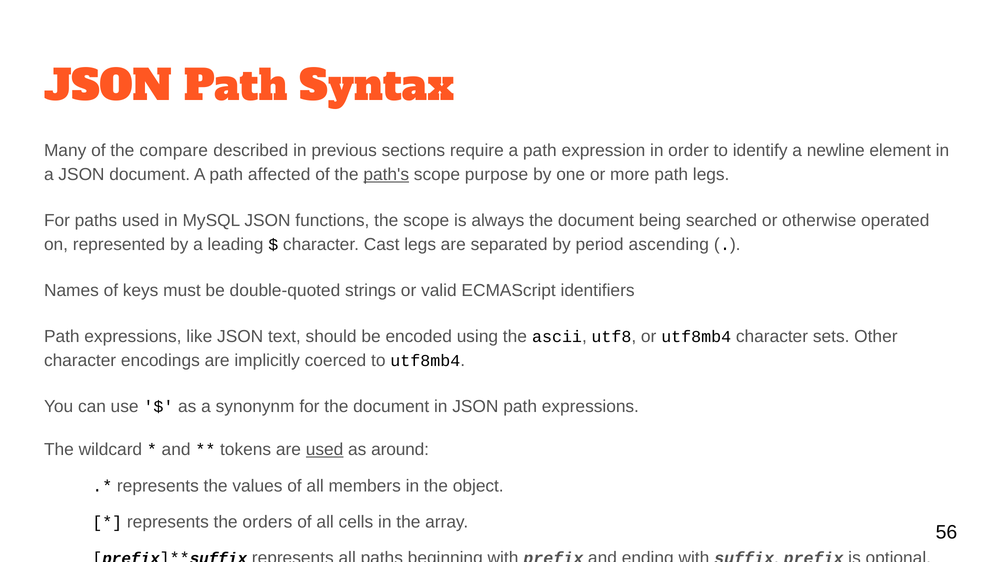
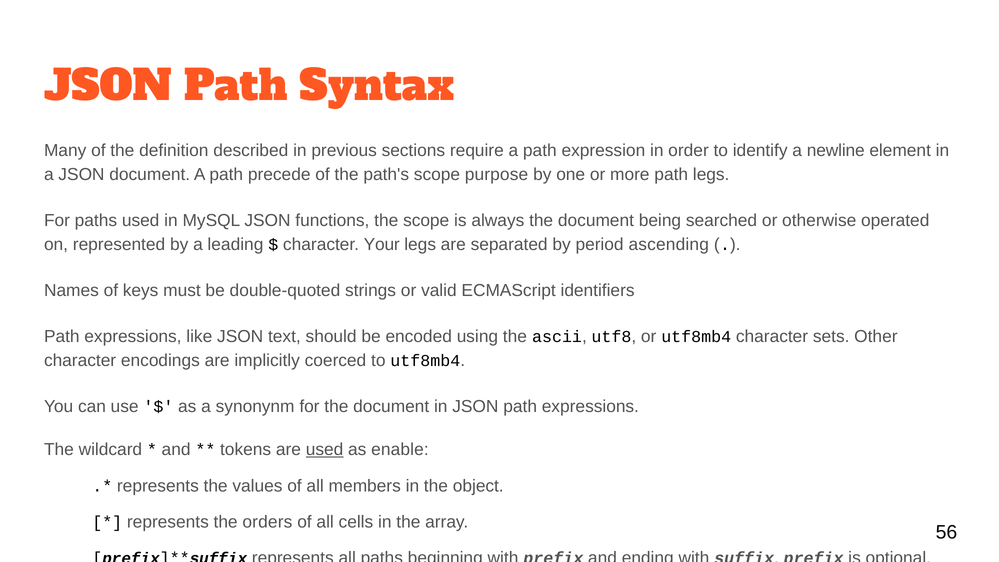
compare: compare -> definition (174, 151)
affected: affected -> precede (279, 175)
path's underline: present -> none (386, 175)
Cast: Cast -> Your (382, 245)
around: around -> enable (400, 450)
